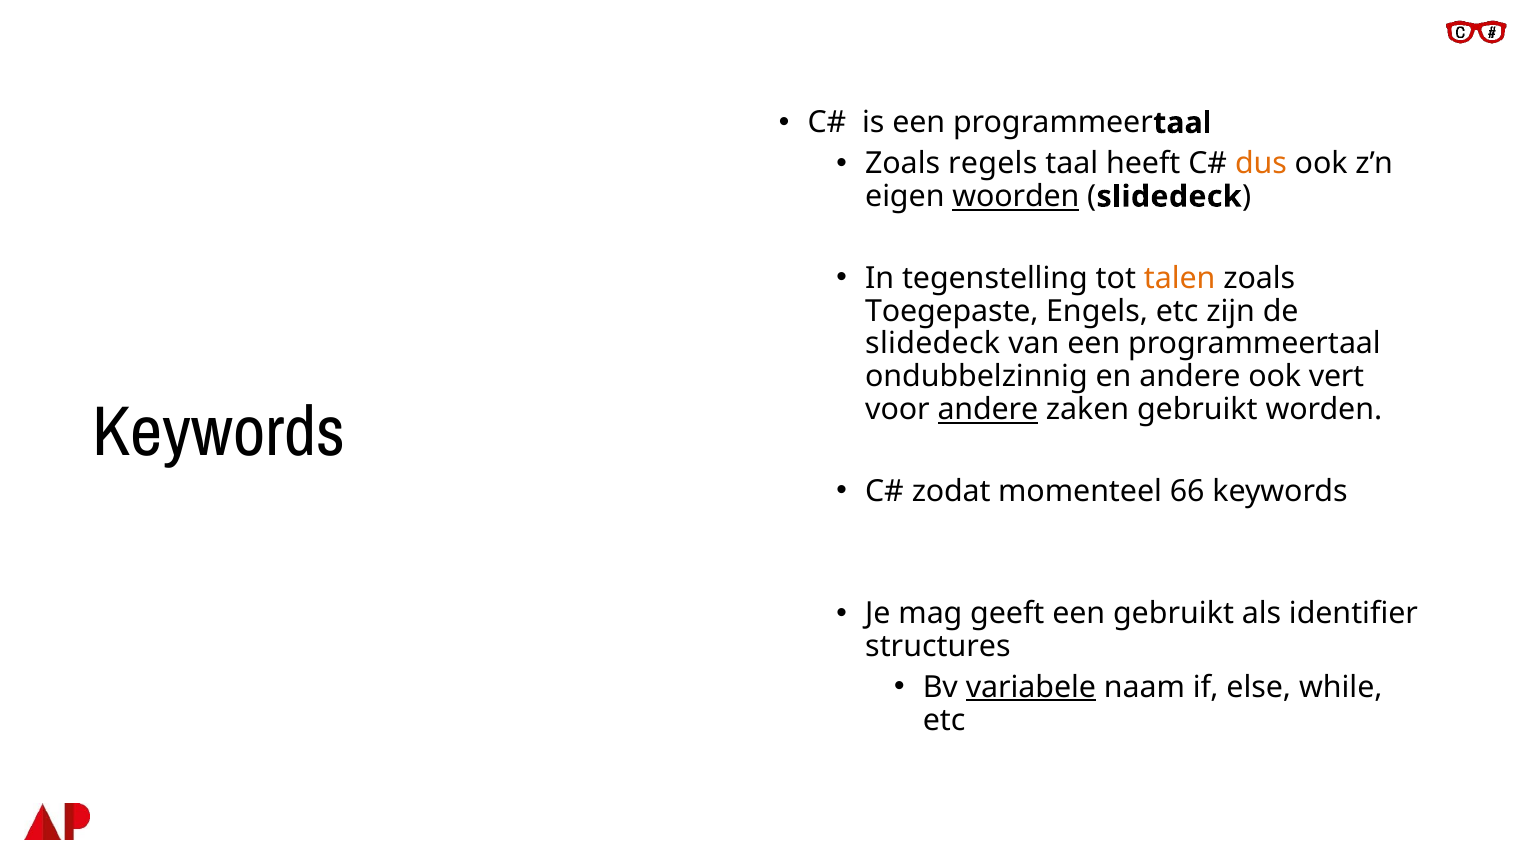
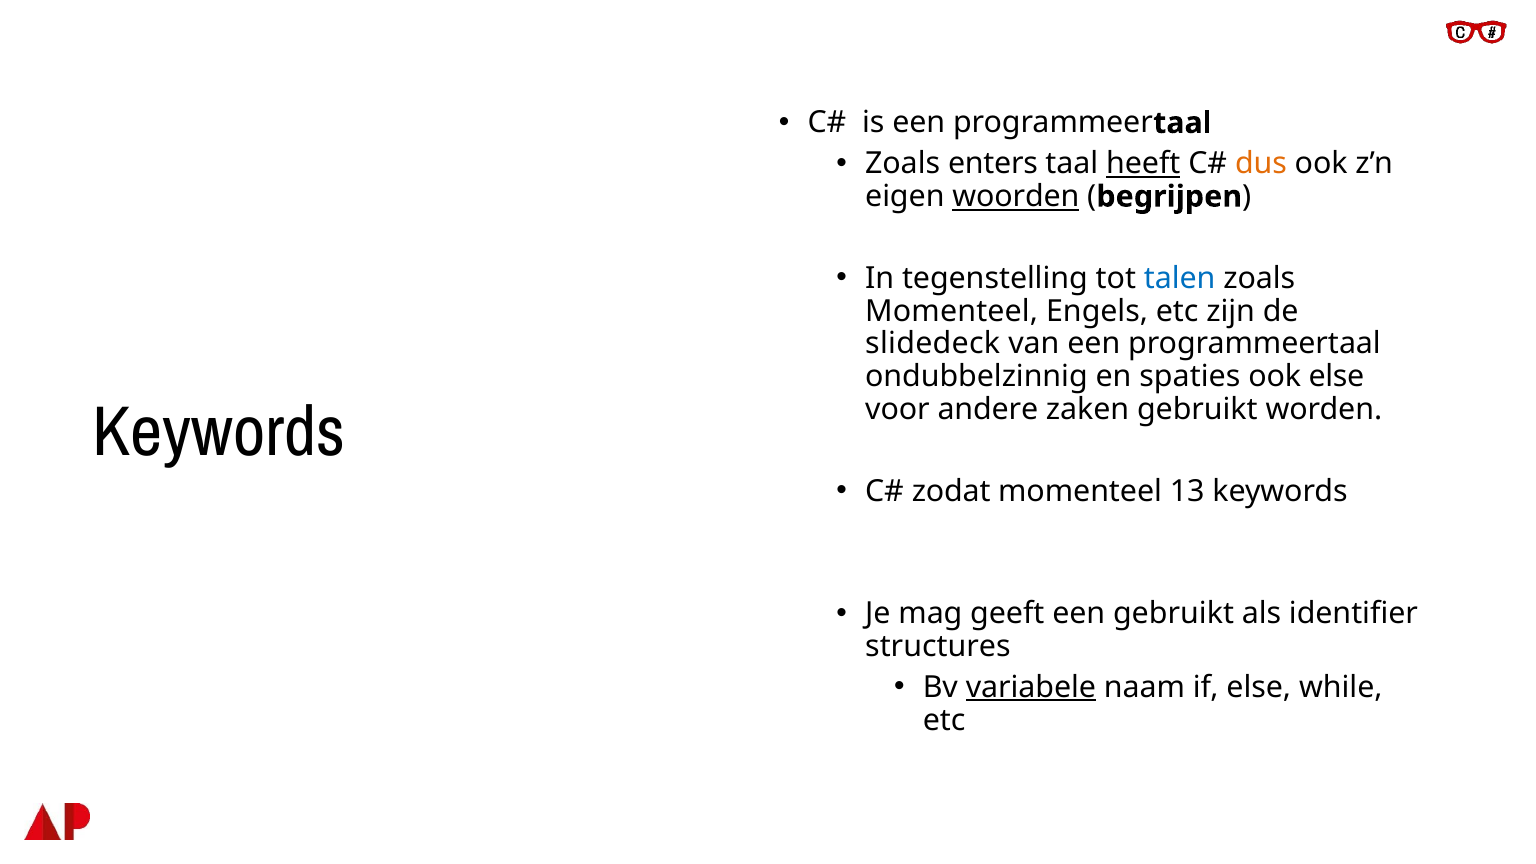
regels: regels -> enters (993, 164)
heeft underline: none -> present (1143, 164)
slidedeck: slidedeck -> begrijpen (1169, 197)
talen colour: orange -> blue (1180, 278)
Toegepaste: Toegepaste -> Momenteel (952, 311)
en andere: andere -> spaties (1190, 377)
ook vert: vert -> else (1336, 377)
andere underline: present -> none (988, 410)
66: 66 -> 13 (1187, 491)
